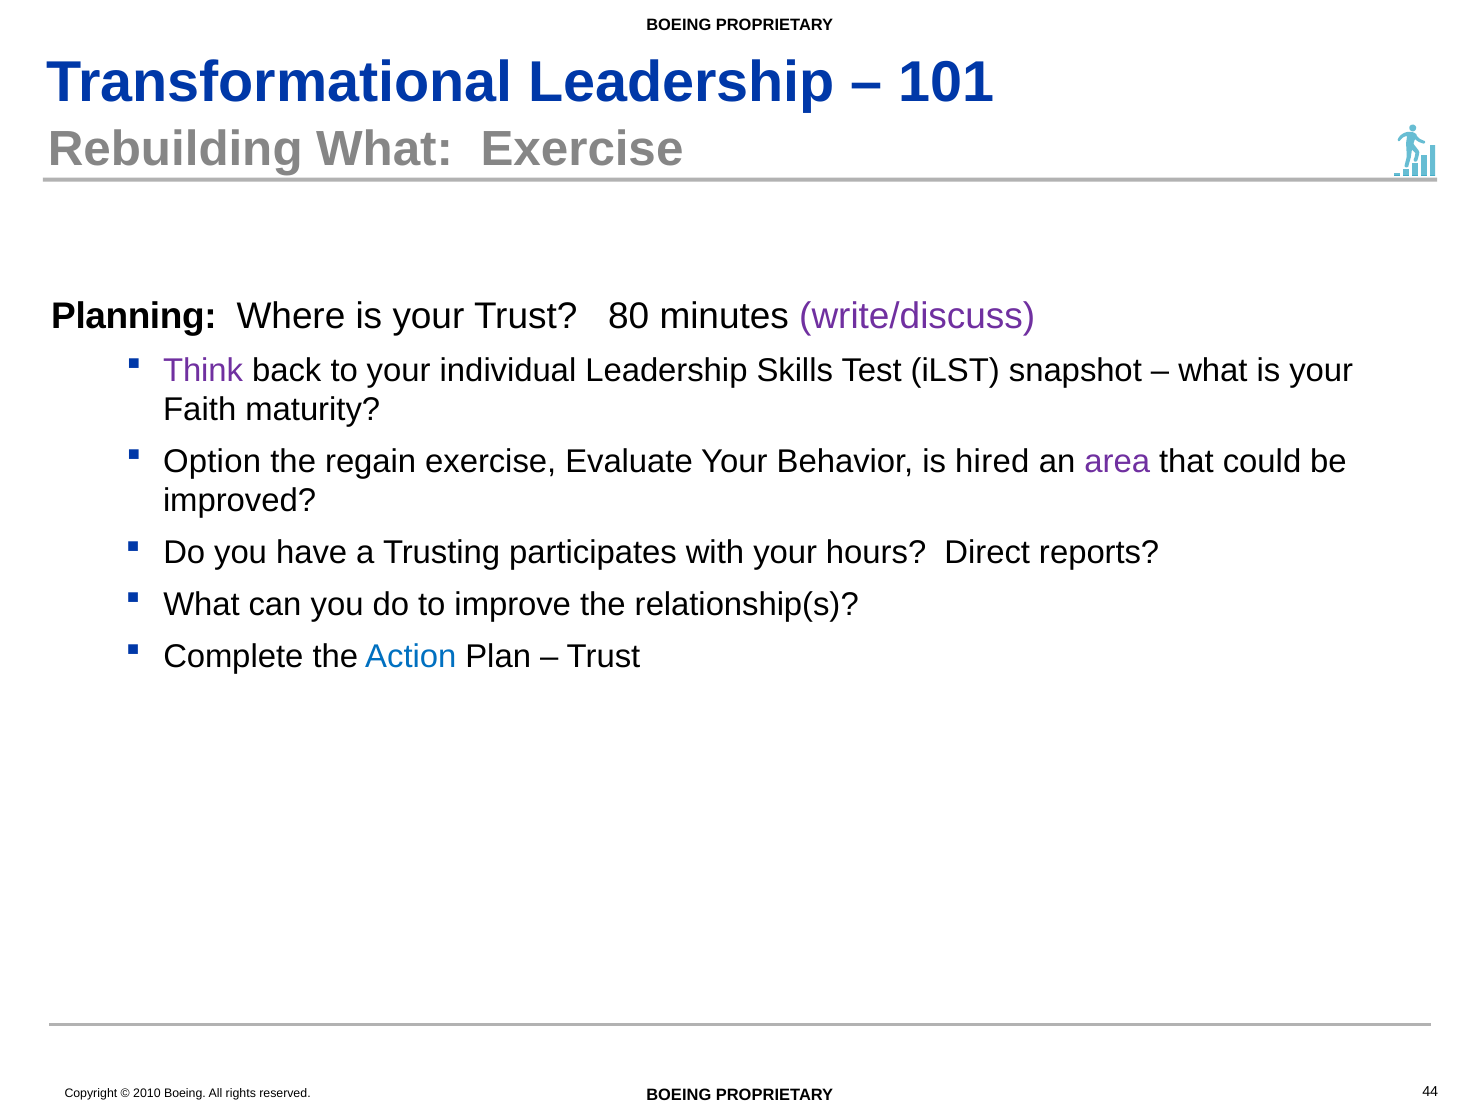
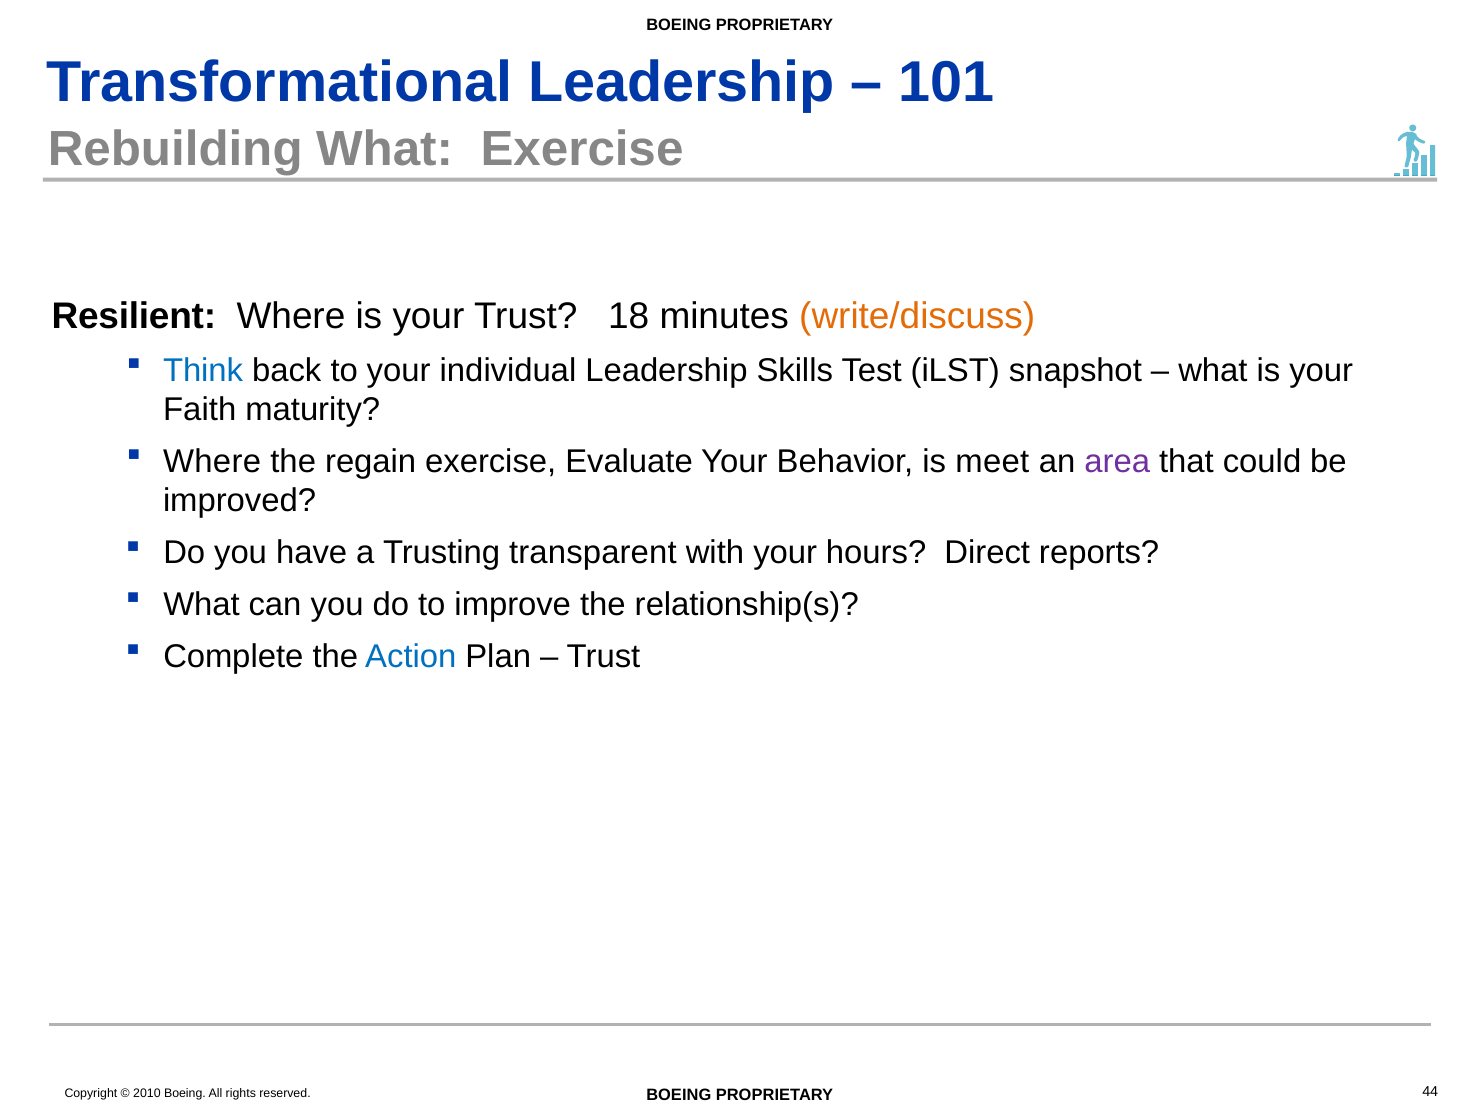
Planning: Planning -> Resilient (134, 316)
80: 80 -> 18 (629, 316)
write/discuss colour: purple -> orange (917, 316)
Think colour: purple -> blue (203, 370)
Option: Option -> Where (212, 461)
hired: hired -> meet (992, 461)
participates: participates -> transparent (593, 553)
